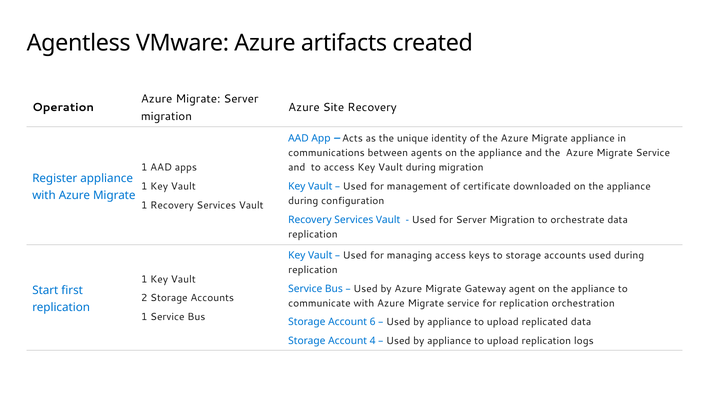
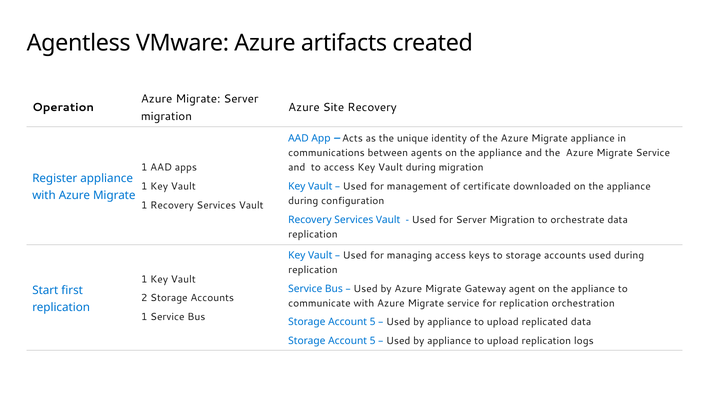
6: 6 -> 5 (373, 322)
4: 4 -> 5 (373, 341)
